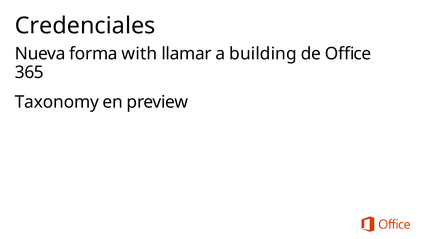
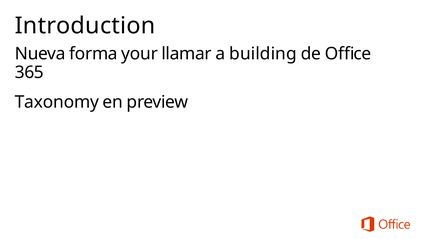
Credenciales: Credenciales -> Introduction (85, 26)
with: with -> your (140, 54)
